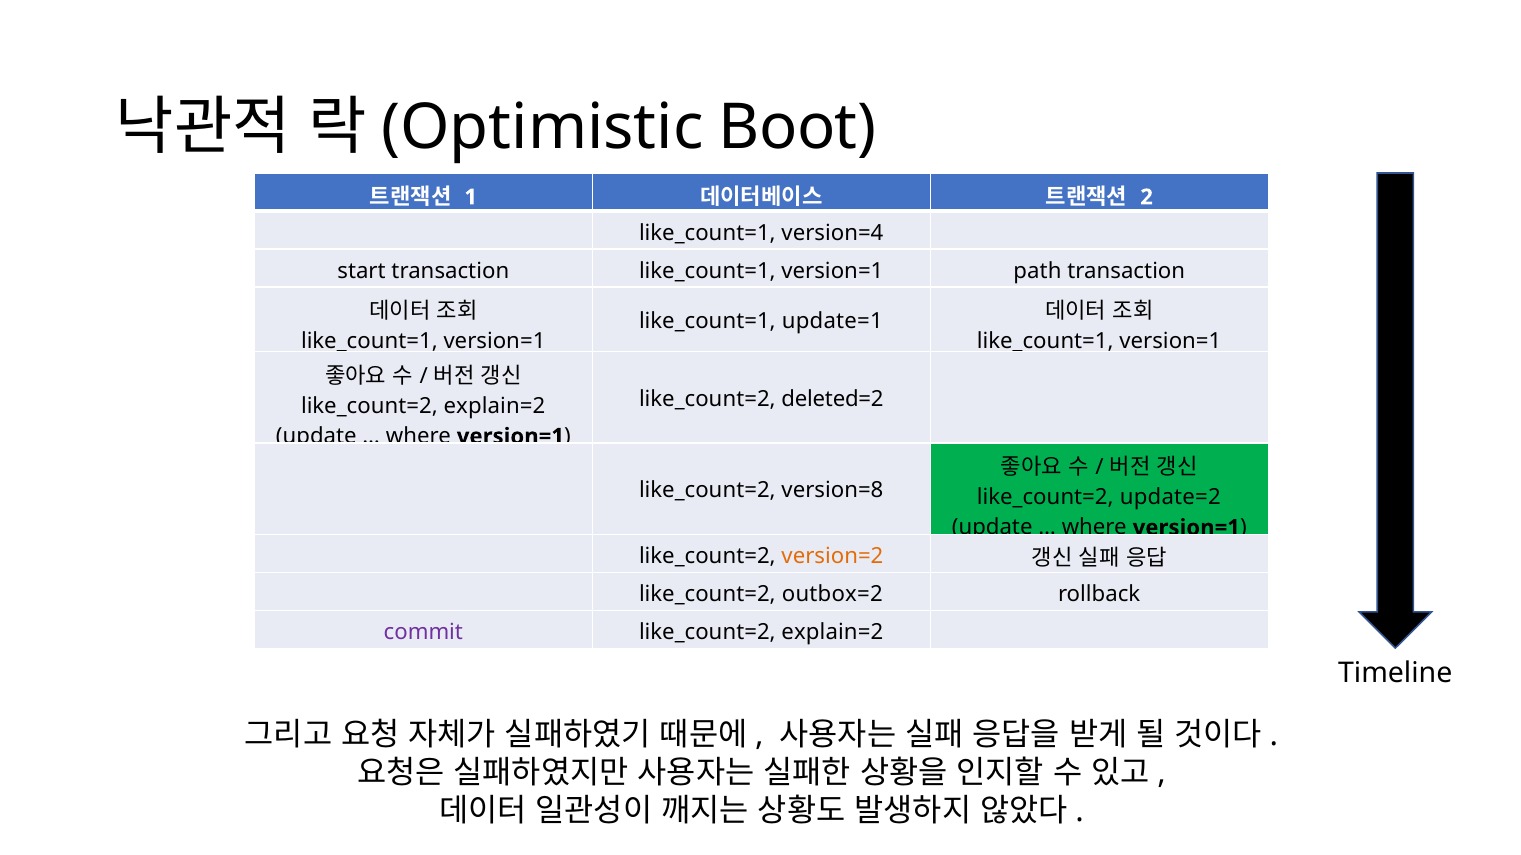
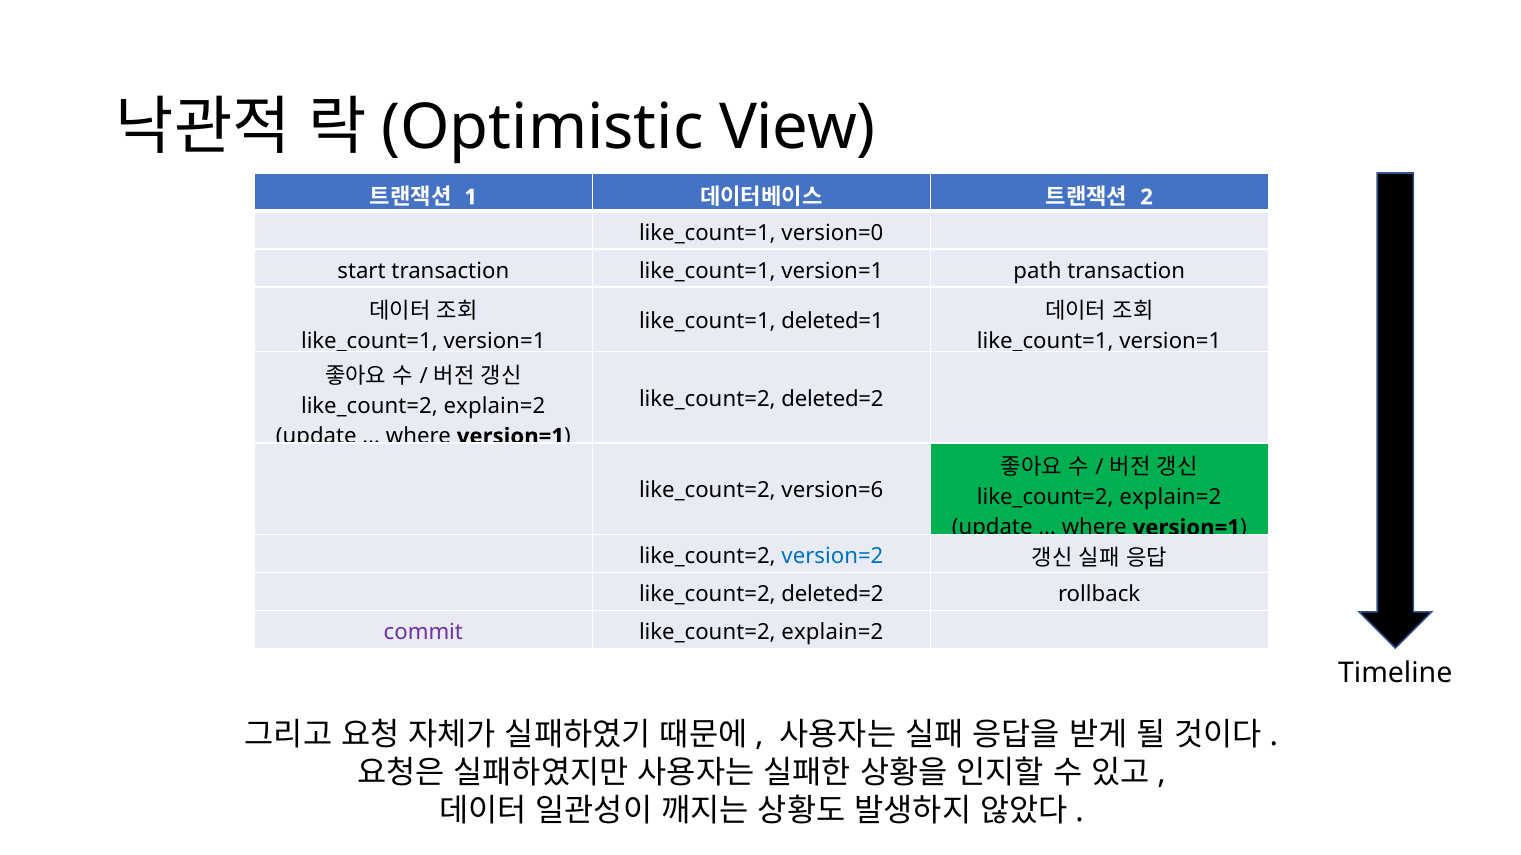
Boot: Boot -> View (798, 128)
version=4: version=4 -> version=0 (832, 233)
update=1: update=1 -> deleted=1 (833, 321)
version=8: version=8 -> version=6 (832, 490)
update=2: update=2 -> explain=2 (1170, 498)
version=2 colour: orange -> blue (832, 557)
outbox=2: outbox=2 -> deleted=2 (833, 595)
